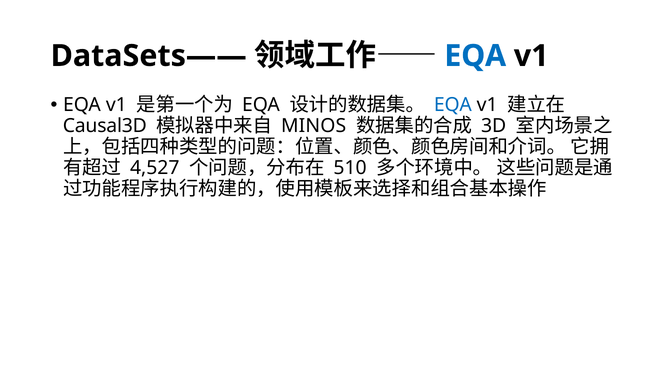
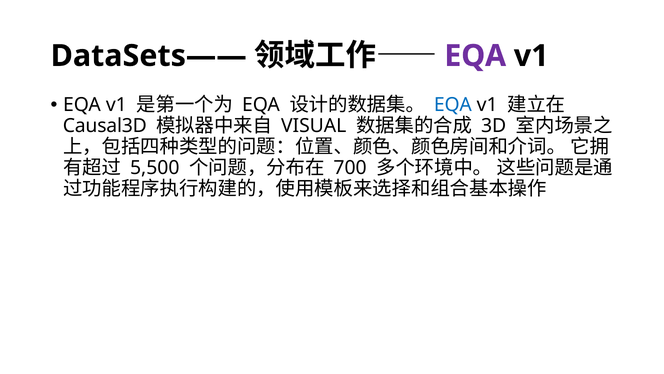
EQA colour: blue -> purple (475, 56)
MINOS: MINOS -> VISUAL (314, 126)
4,527: 4,527 -> 5,500 (155, 168)
510: 510 -> 700 (350, 168)
